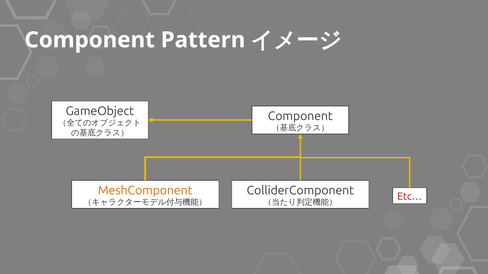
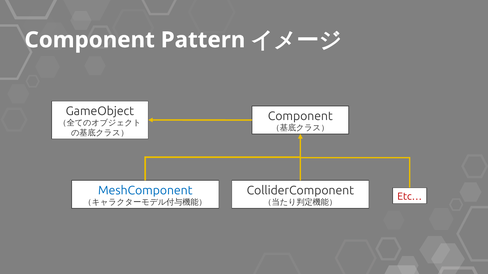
MeshComponent colour: orange -> blue (145, 191)
